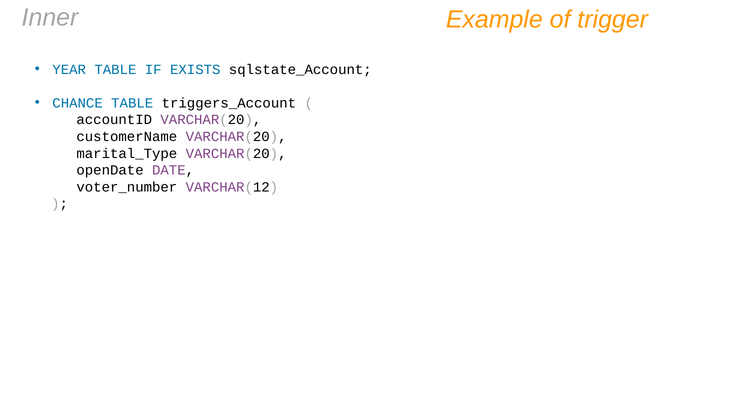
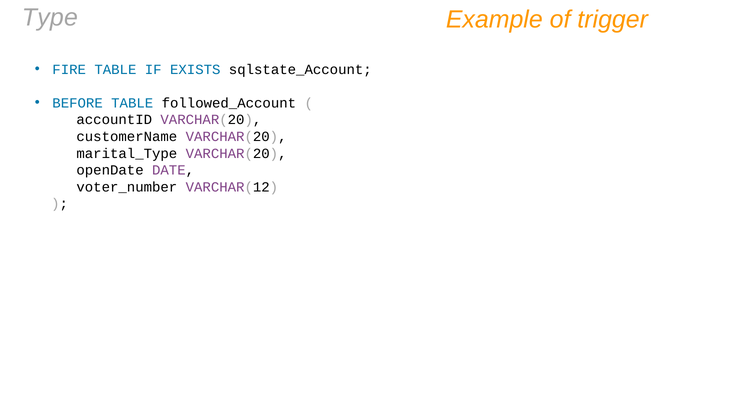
Inner: Inner -> Type (50, 18)
YEAR: YEAR -> FIRE (69, 69)
CHANCE: CHANCE -> BEFORE (78, 103)
triggers_Account: triggers_Account -> followed_Account (229, 103)
